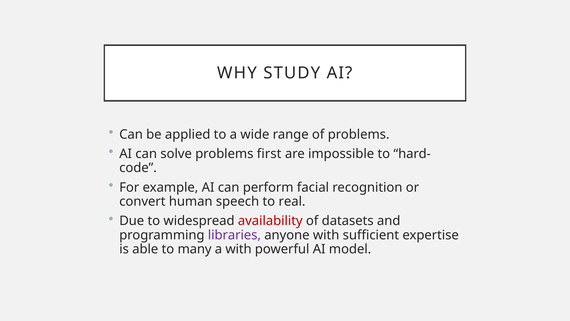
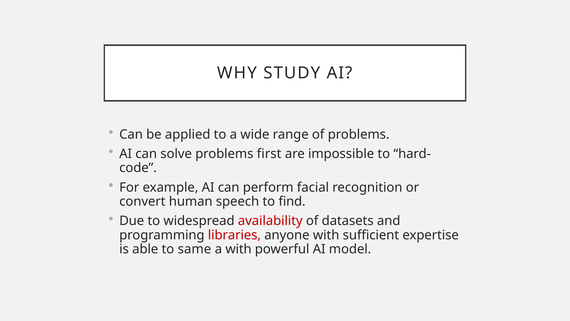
real: real -> find (292, 201)
libraries colour: purple -> red (234, 235)
many: many -> same (194, 249)
